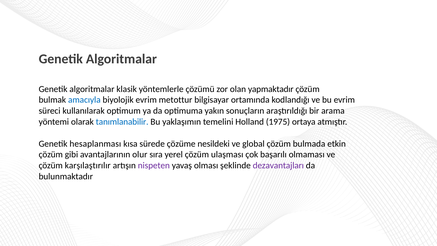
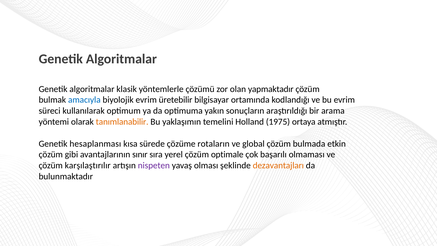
metottur: metottur -> üretebilir (176, 100)
tanımlanabilir colour: blue -> orange (122, 122)
nesildeki: nesildeki -> rotaların (214, 144)
olur: olur -> sınır (140, 155)
ulaşması: ulaşması -> optimale (227, 155)
dezavantajları colour: purple -> orange (278, 165)
